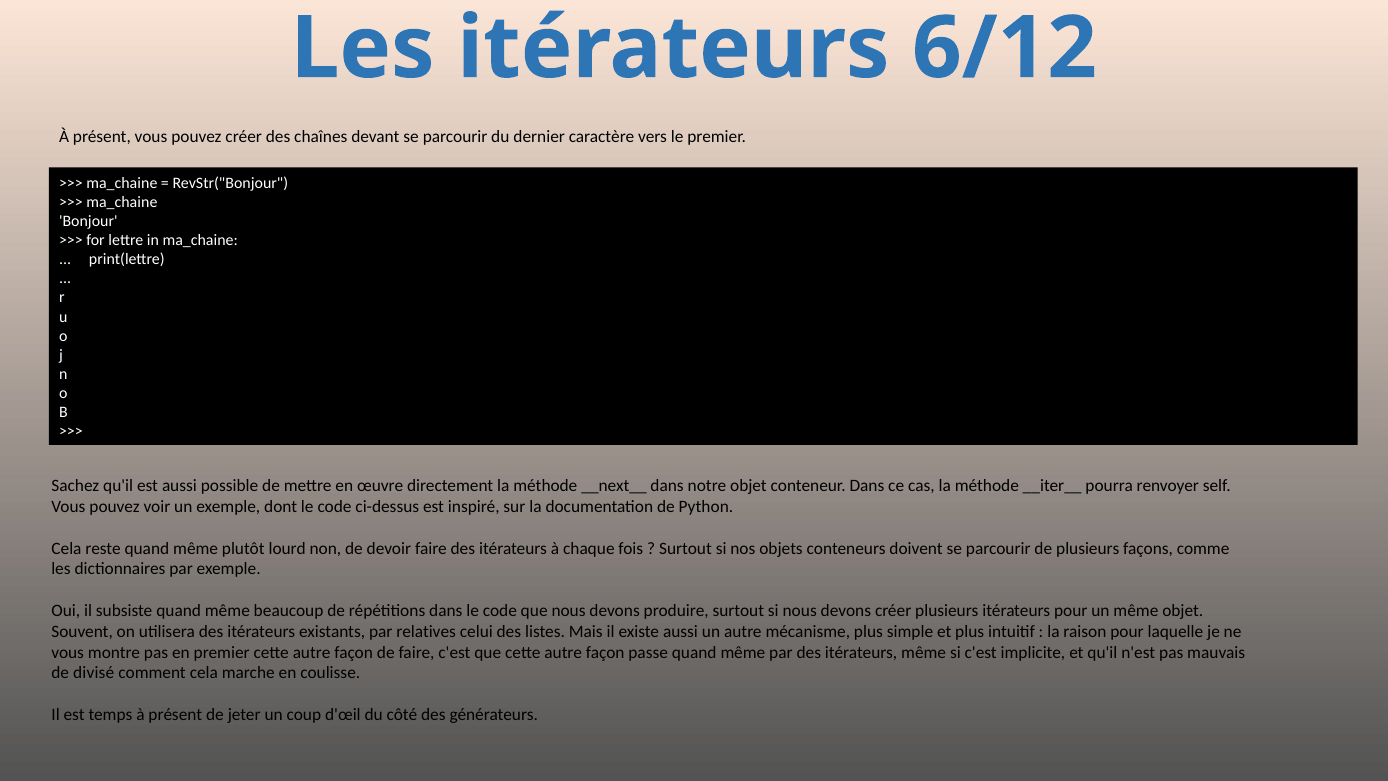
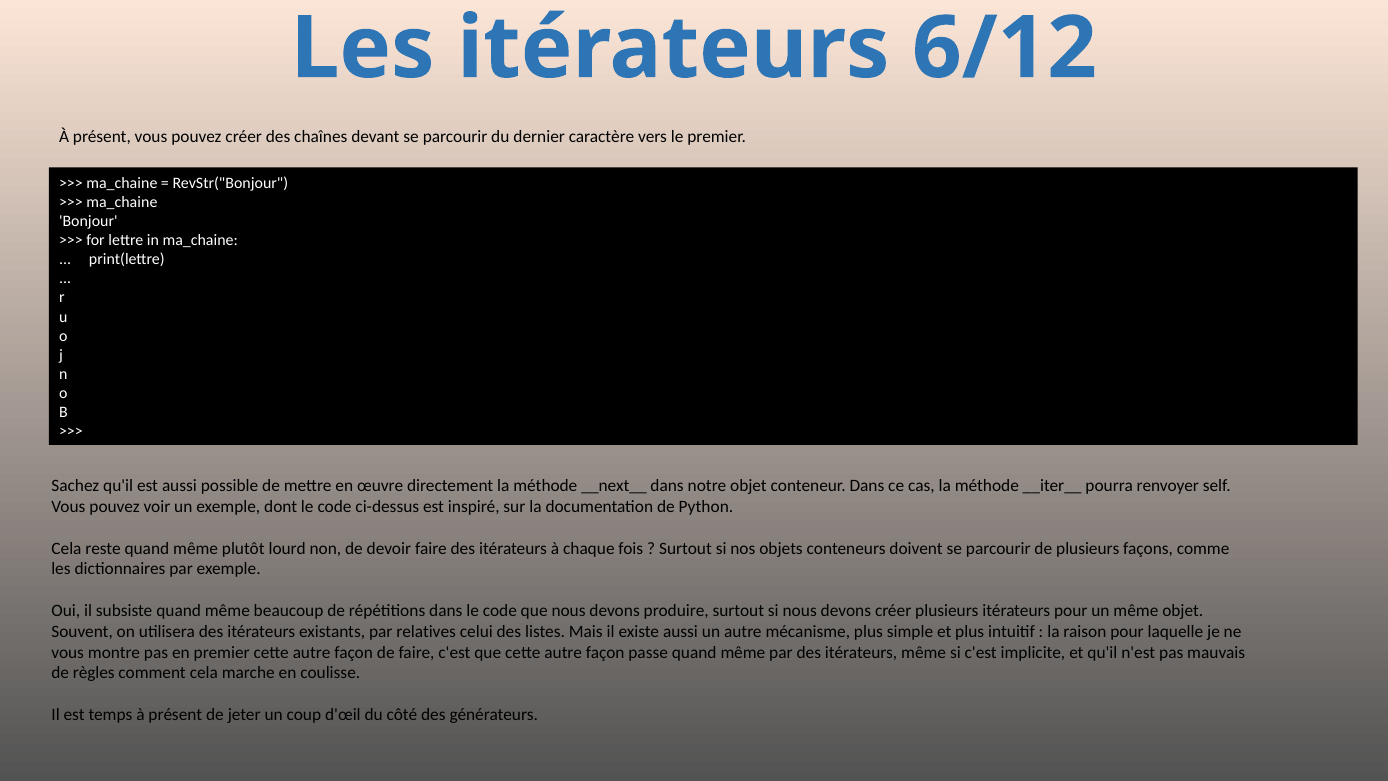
divisé: divisé -> règles (94, 673)
